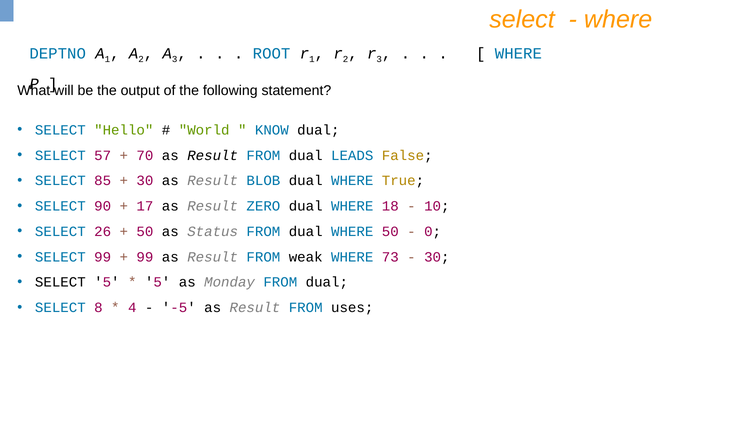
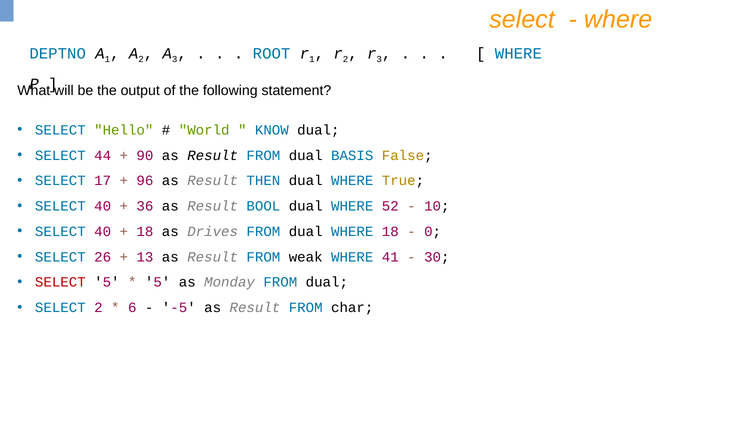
57: 57 -> 44 (103, 155)
70: 70 -> 90 (145, 155)
LEADS: LEADS -> BASIS (352, 155)
85: 85 -> 17 (103, 181)
30: 30 -> 96 (145, 181)
BLOB: BLOB -> THEN (263, 181)
90: 90 -> 40 (103, 206)
17: 17 -> 36 (145, 206)
ZERO: ZERO -> BOOL (263, 206)
18: 18 -> 52 (390, 206)
26: 26 -> 40 (103, 232)
50: 50 -> 18 (145, 232)
Status: Status -> Drives (213, 232)
WHERE 50: 50 -> 18 (390, 232)
SELECT 99: 99 -> 26 (103, 257)
99: 99 -> 13 (145, 257)
73: 73 -> 41 (390, 257)
SELECT colour: black -> red (60, 282)
SELECT 8: 8 -> 2 (98, 308)
4: 4 -> 6 (132, 308)
uses: uses -> char (352, 308)
